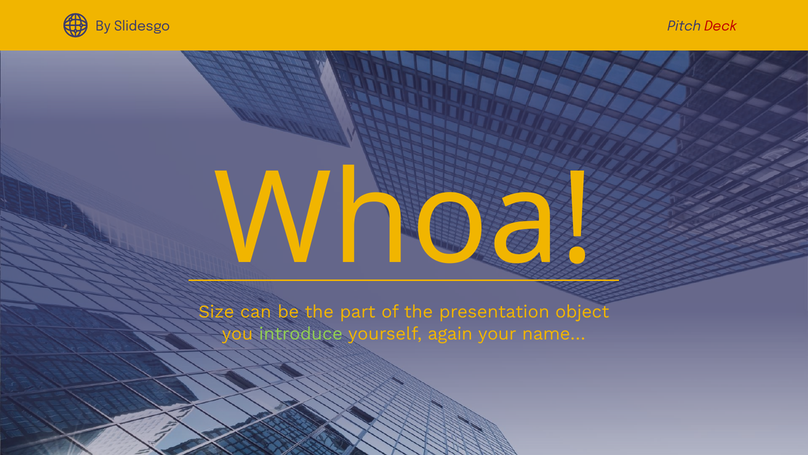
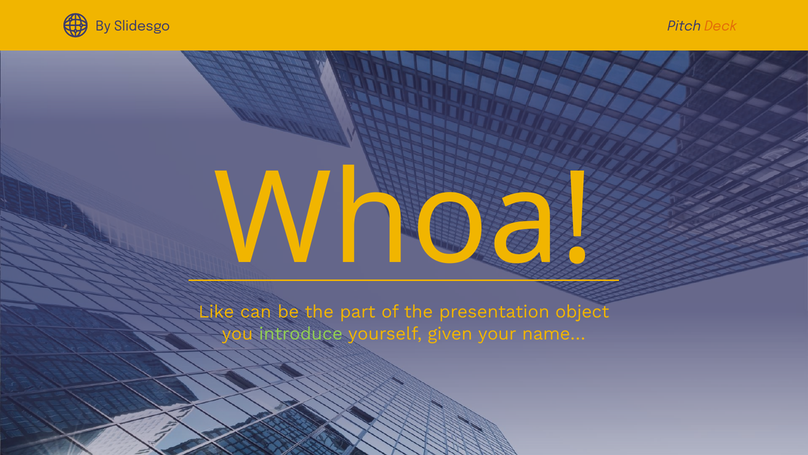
Deck colour: red -> orange (721, 26)
Size: Size -> Like (216, 312)
again: again -> given (450, 333)
